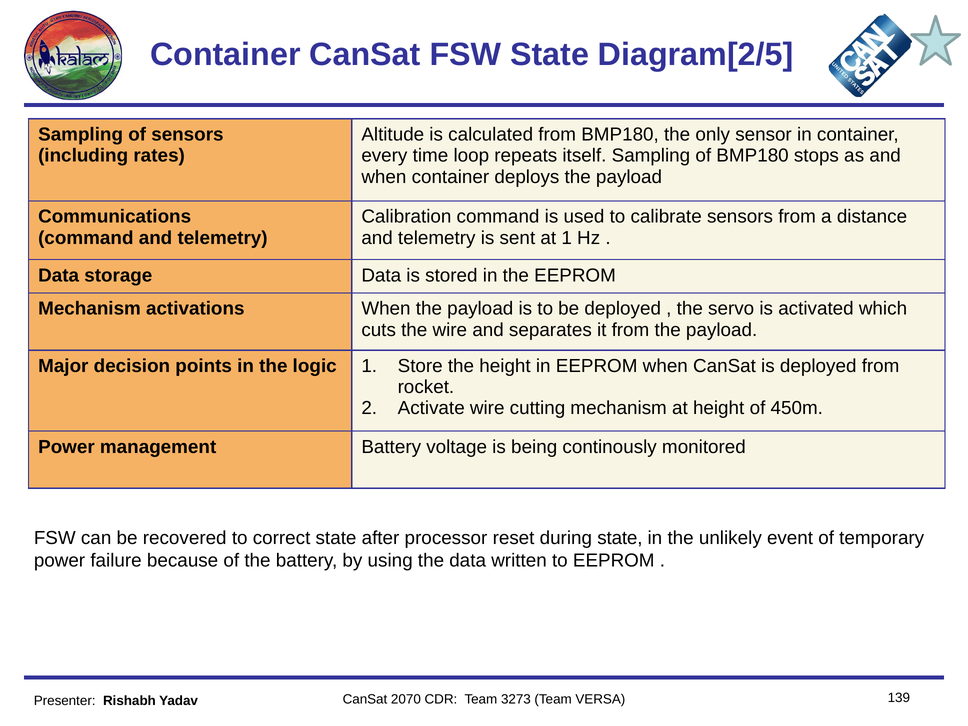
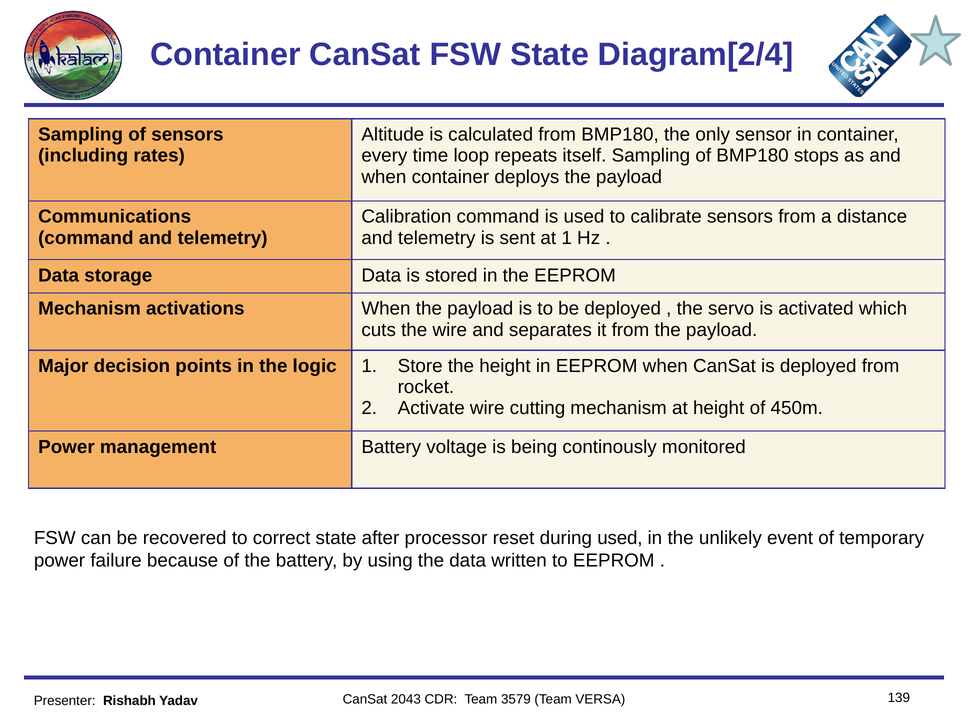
Diagram[2/5: Diagram[2/5 -> Diagram[2/4 (696, 55)
during state: state -> used (620, 538)
2070: 2070 -> 2043 (406, 700)
3273: 3273 -> 3579 (516, 700)
